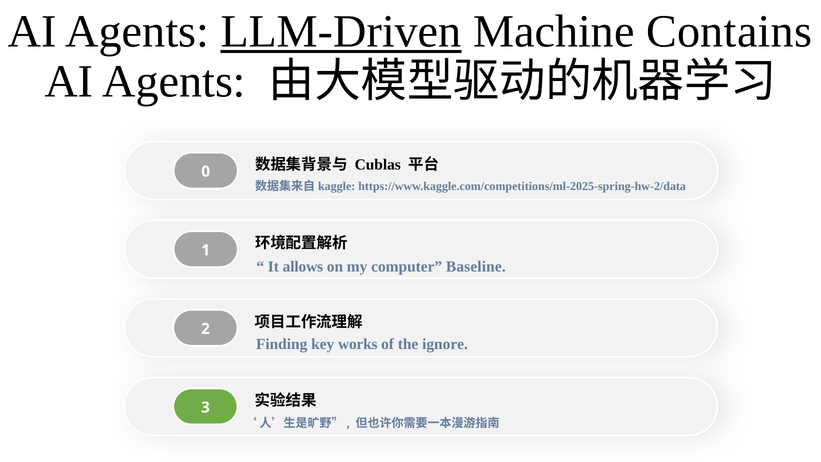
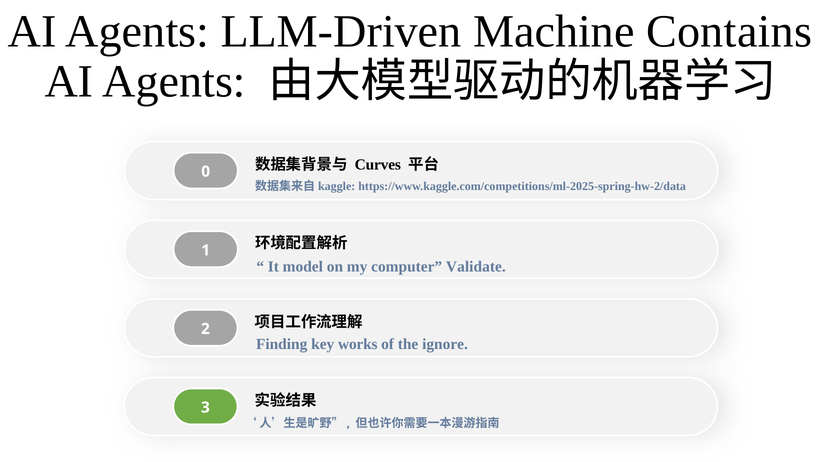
LLM-Driven underline: present -> none (341, 32)
Cublas: Cublas -> Curves (378, 165)
allows: allows -> model (303, 266)
Baseline: Baseline -> Validate (476, 266)
